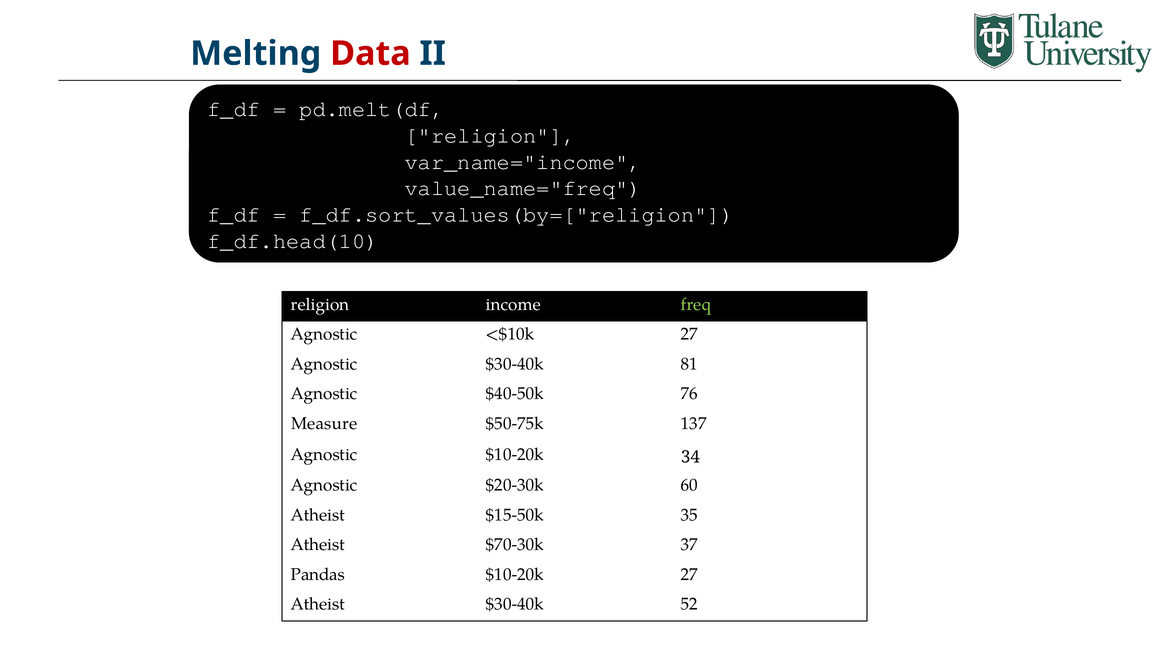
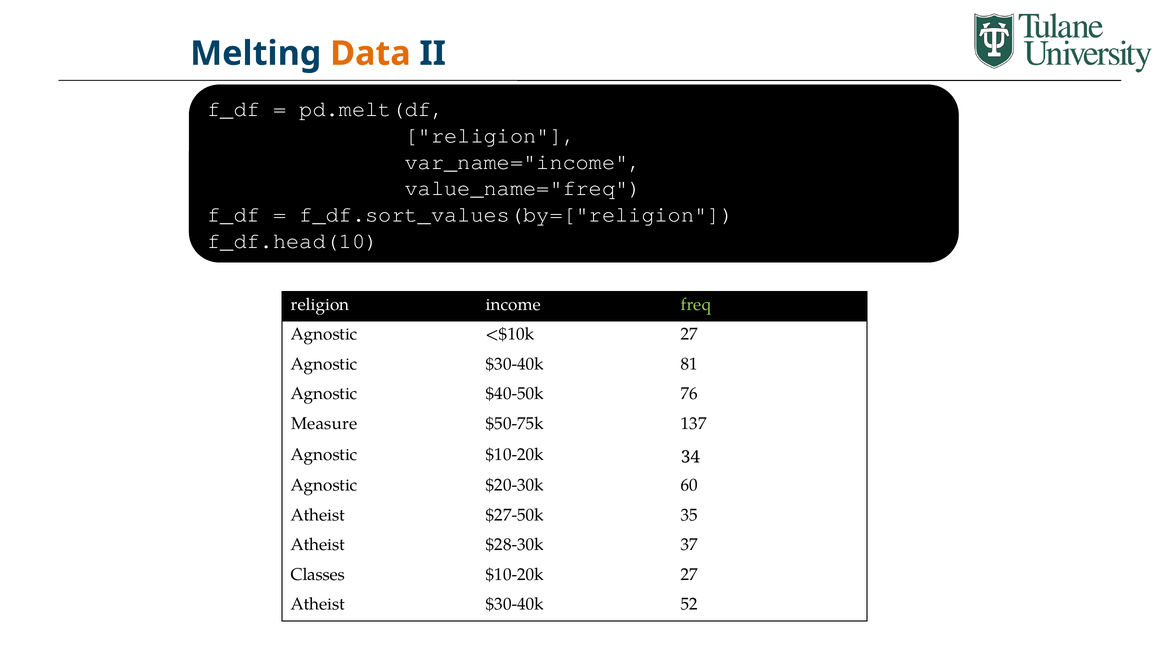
Data colour: red -> orange (370, 54)
$15-50k: $15-50k -> $27-50k (515, 515)
$70-30k: $70-30k -> $28-30k (515, 545)
Pandas: Pandas -> Classes (318, 575)
